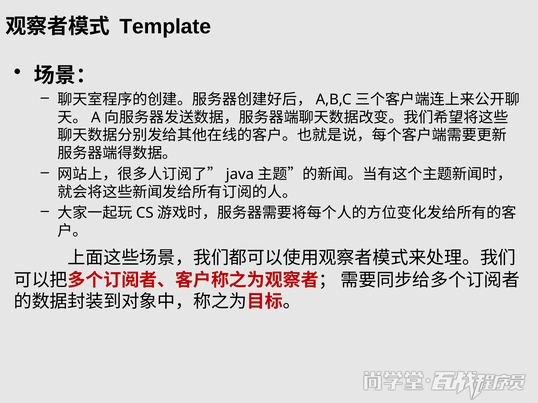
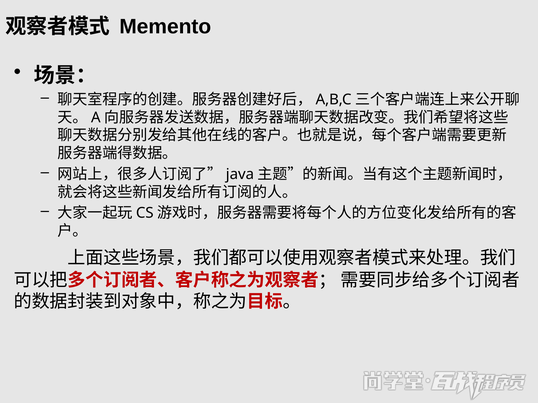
Template: Template -> Memento (165, 27)
